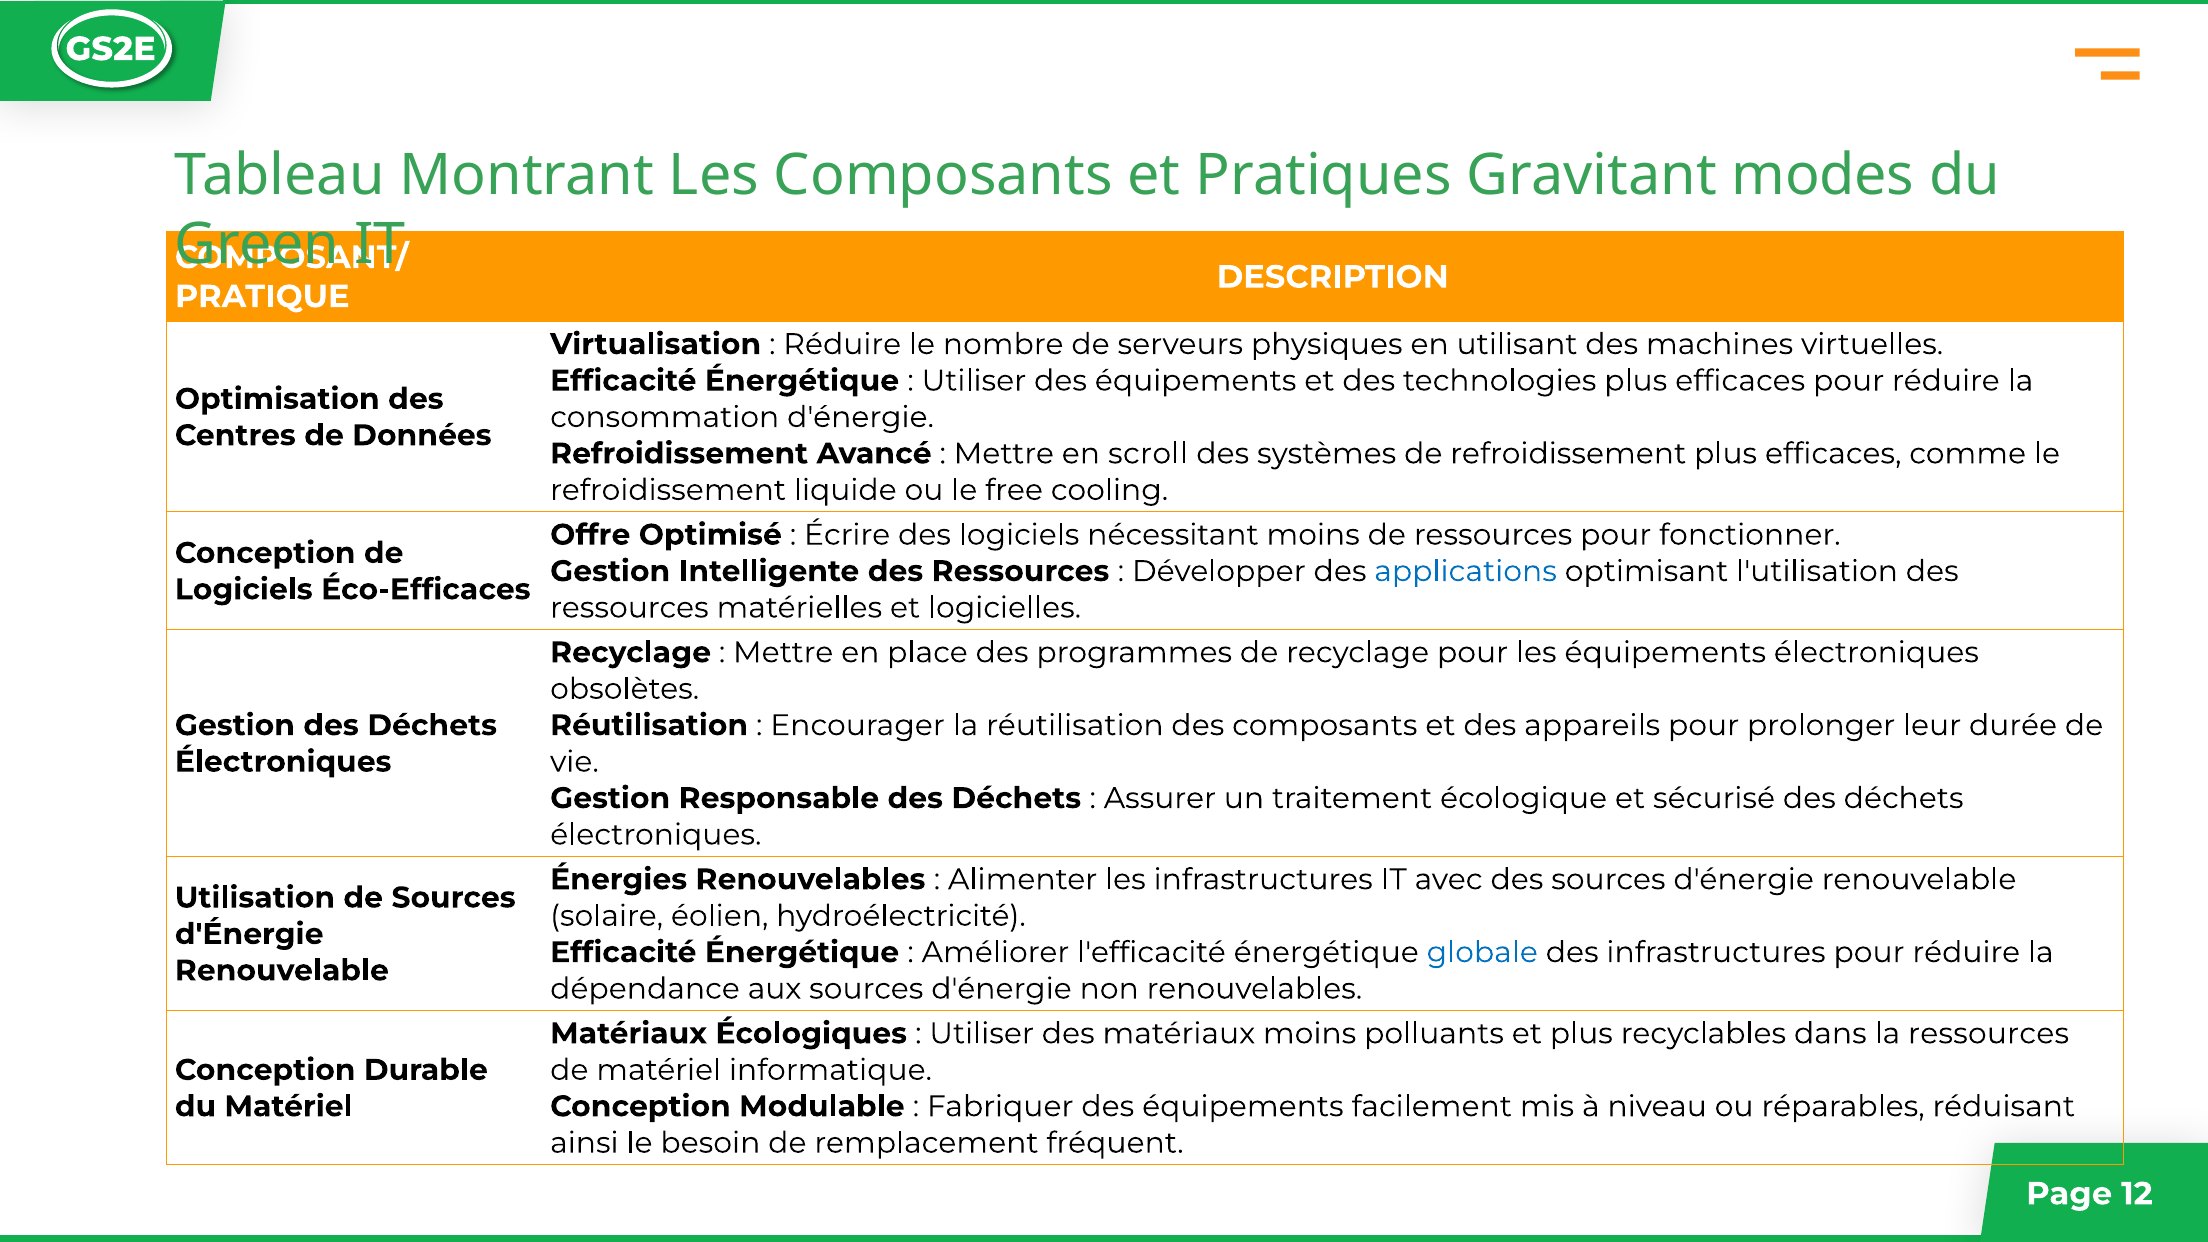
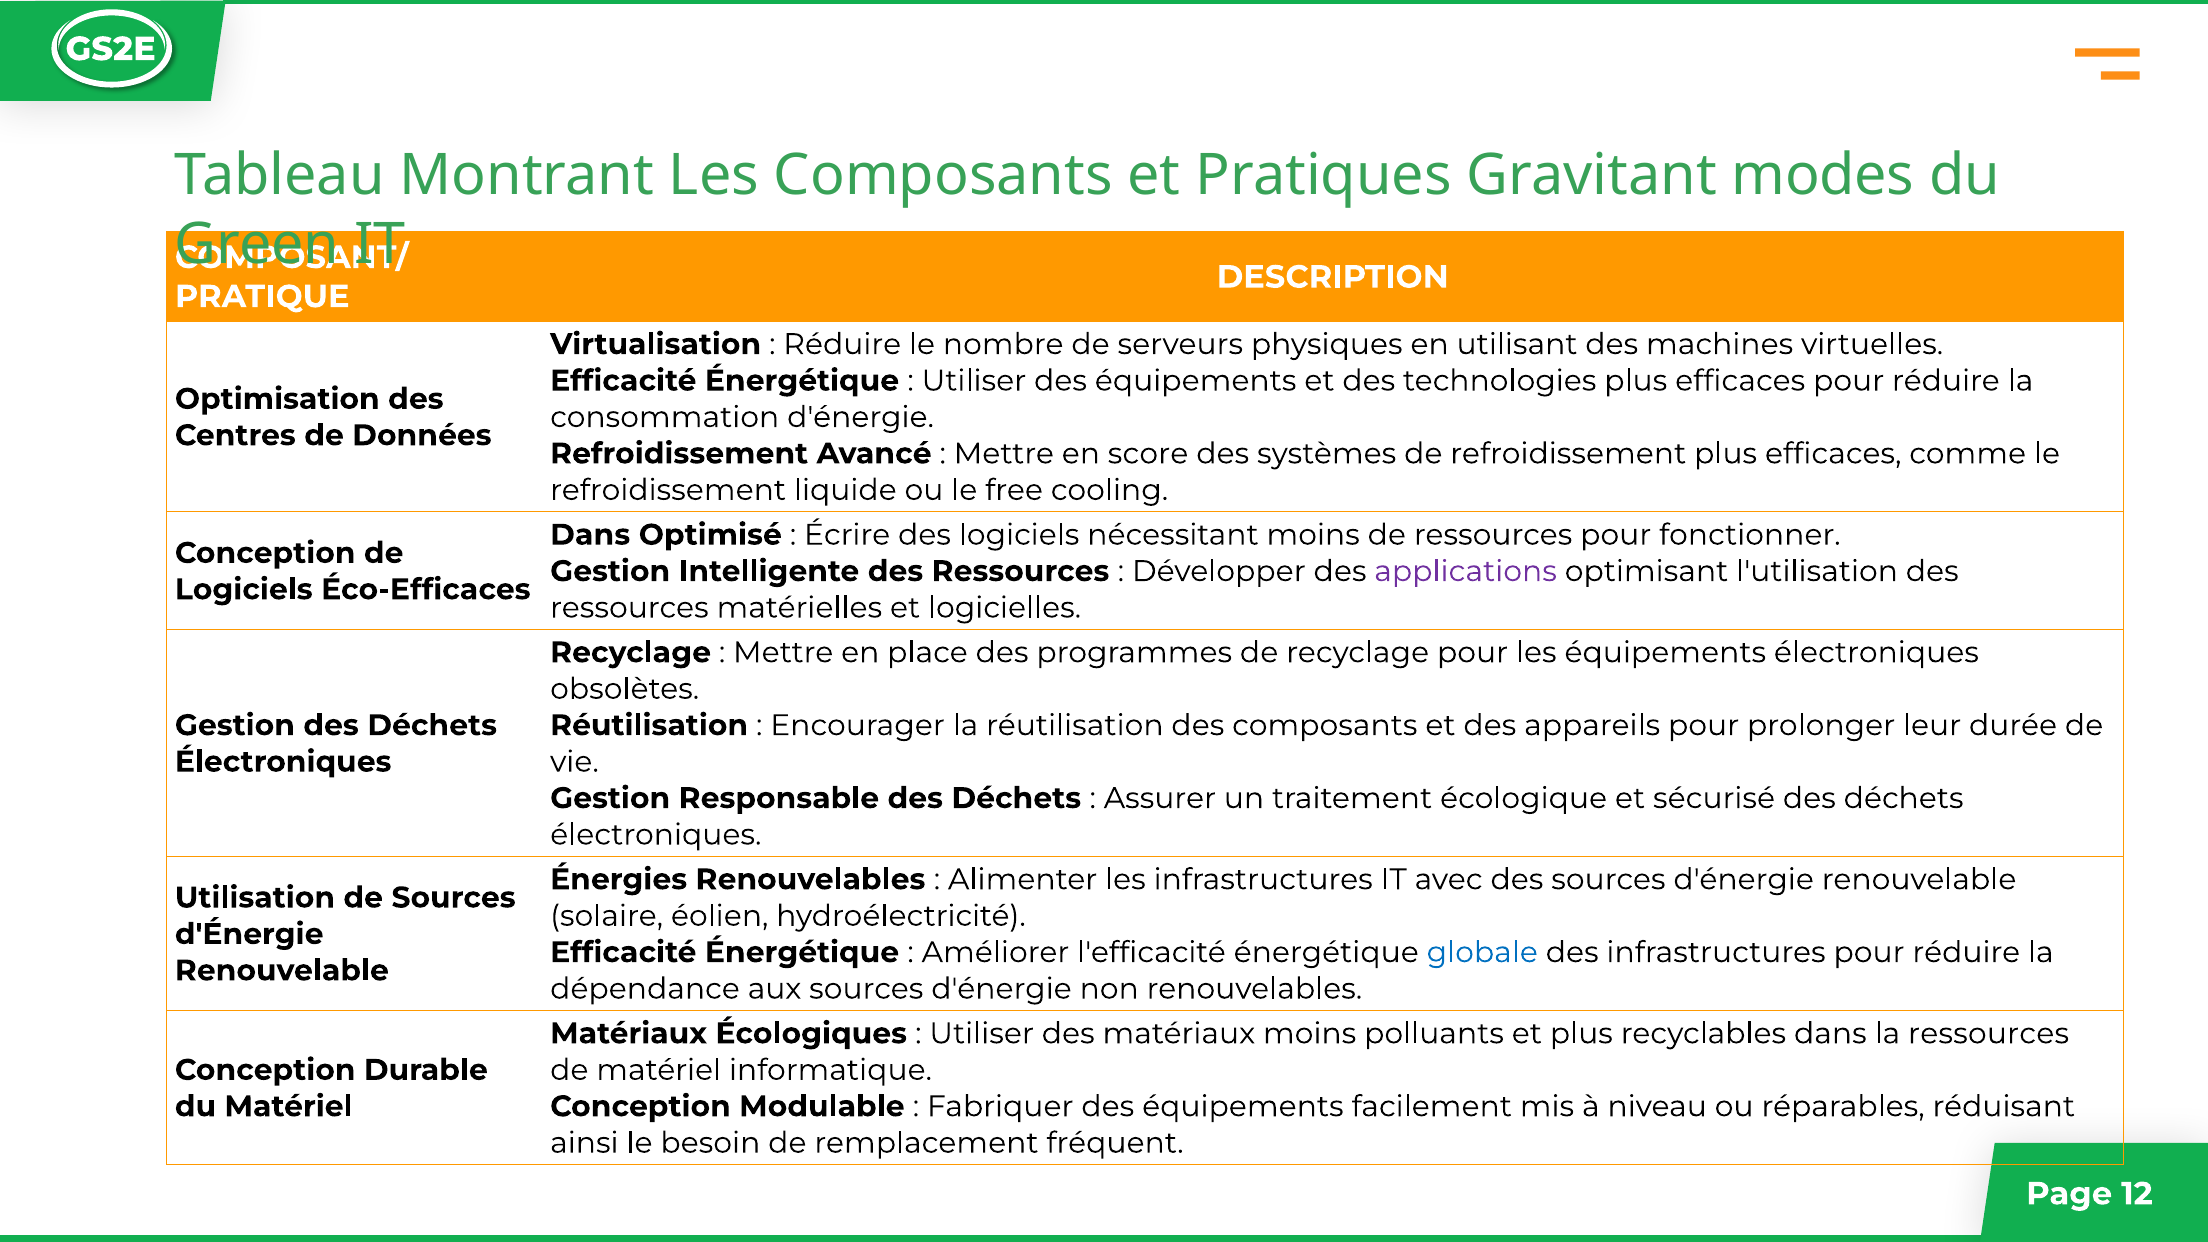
scroll: scroll -> score (1148, 454)
Offre: Offre -> Dans (590, 535)
applications colour: blue -> purple (1466, 571)
